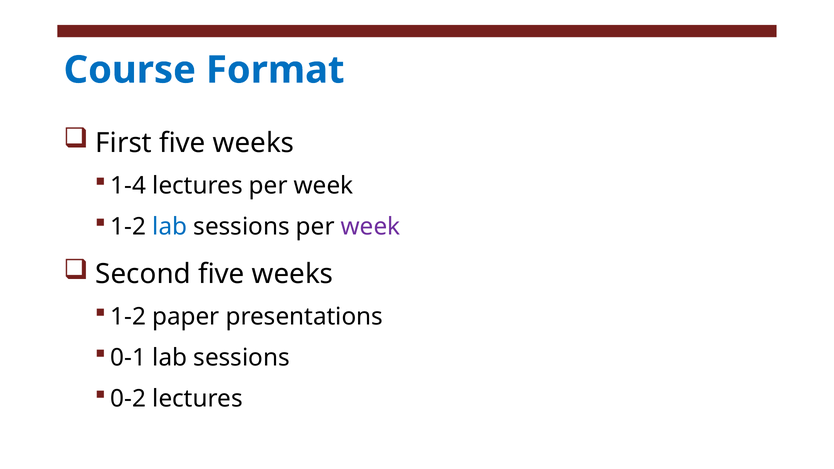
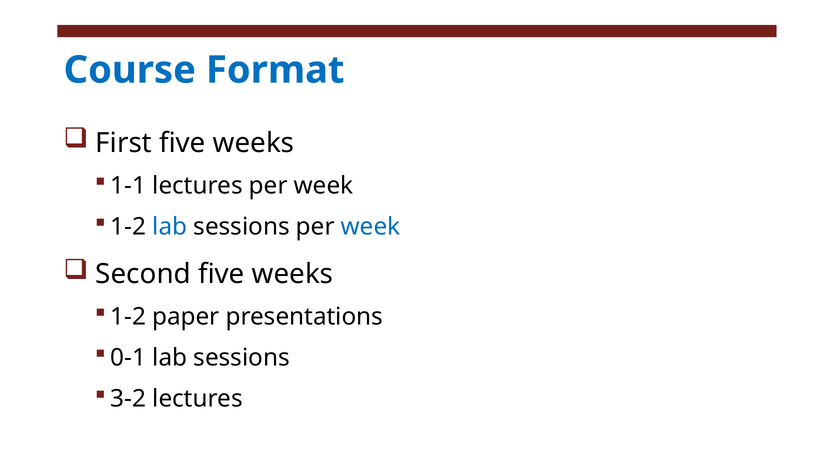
1-4: 1-4 -> 1-1 (128, 186)
week colour: purple -> blue (371, 227)
0-2: 0-2 -> 3-2 (128, 399)
